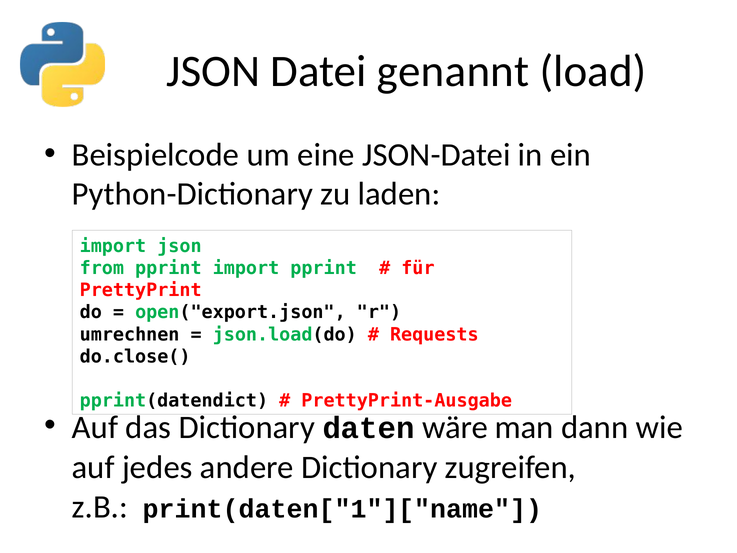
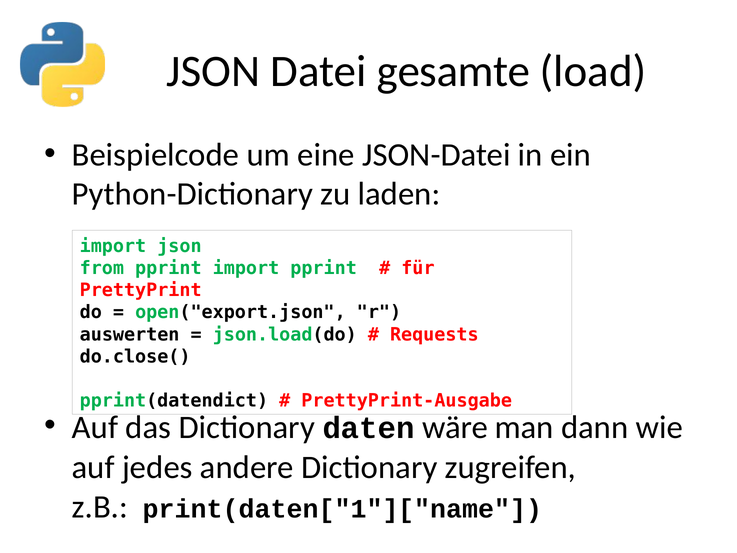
genannt: genannt -> gesamte (453, 71)
umrechnen: umrechnen -> auswerten (130, 334)
